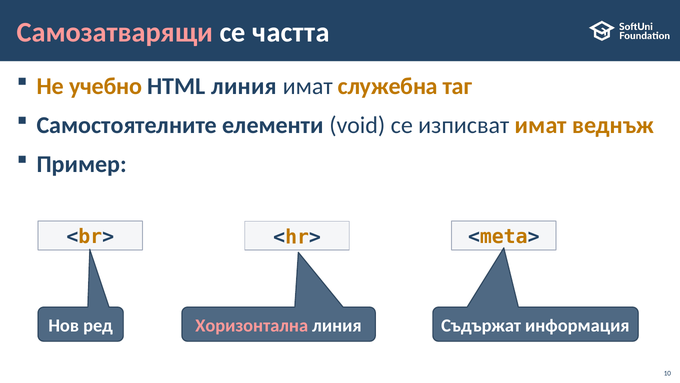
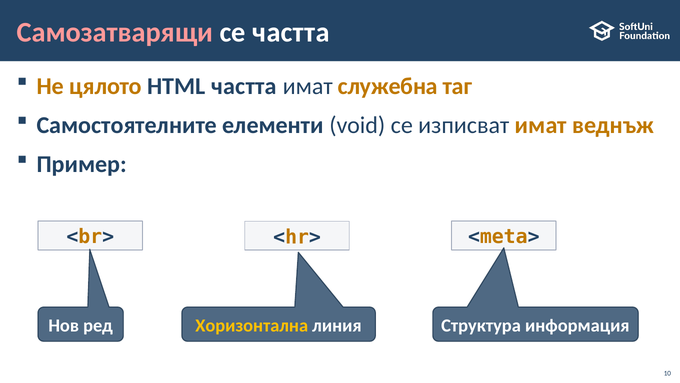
учебно: учебно -> цялото (106, 86)
HTML линия: линия -> частта (244, 86)
Хоризонтална colour: pink -> yellow (252, 325)
Съдържат: Съдържат -> Структура (481, 325)
